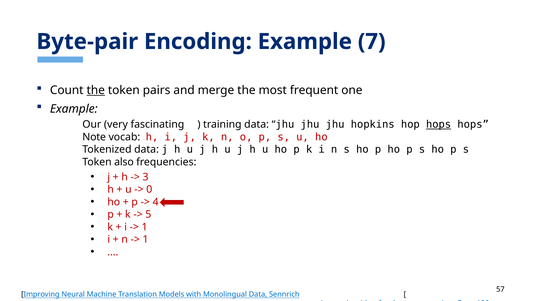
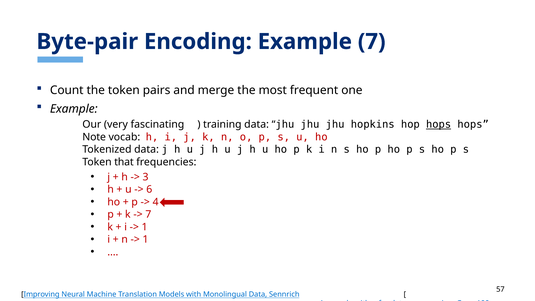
the underline: present -> none (96, 90)
also: also -> that (124, 162)
0: 0 -> 6 (149, 189)
5: 5 -> 7 (148, 214)
